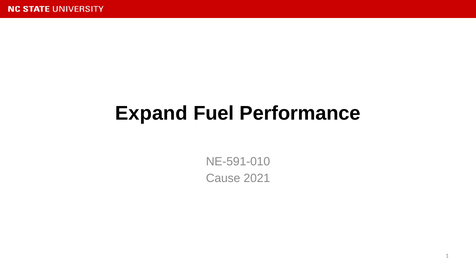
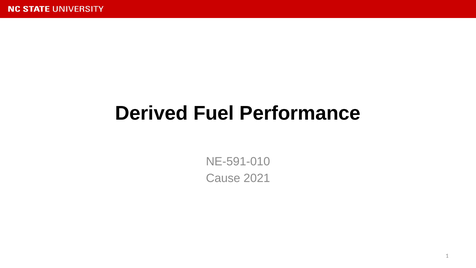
Expand: Expand -> Derived (152, 113)
